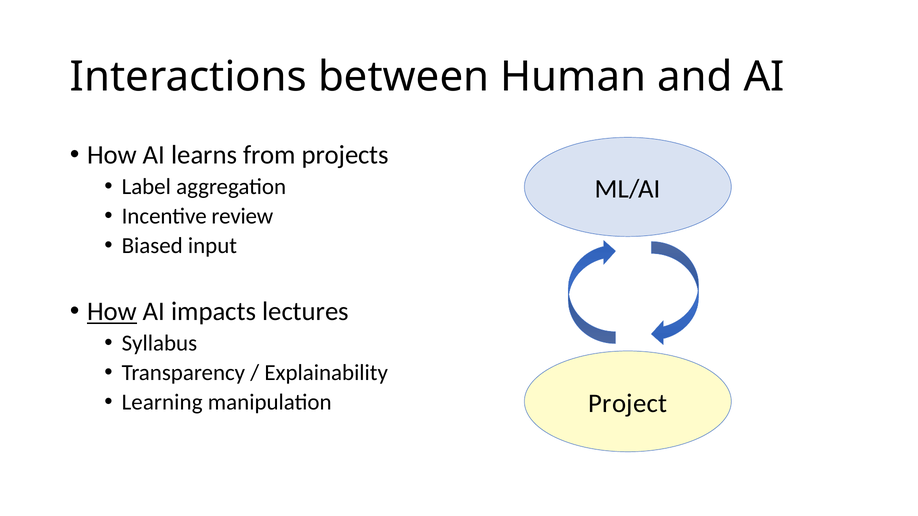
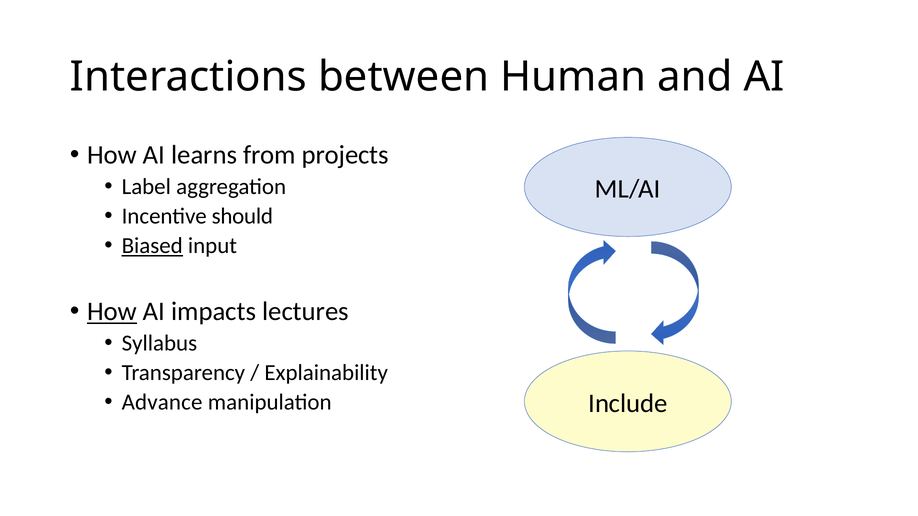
review: review -> should (242, 216)
Biased underline: none -> present (152, 246)
Learning: Learning -> Advance (162, 403)
Project: Project -> Include (628, 403)
